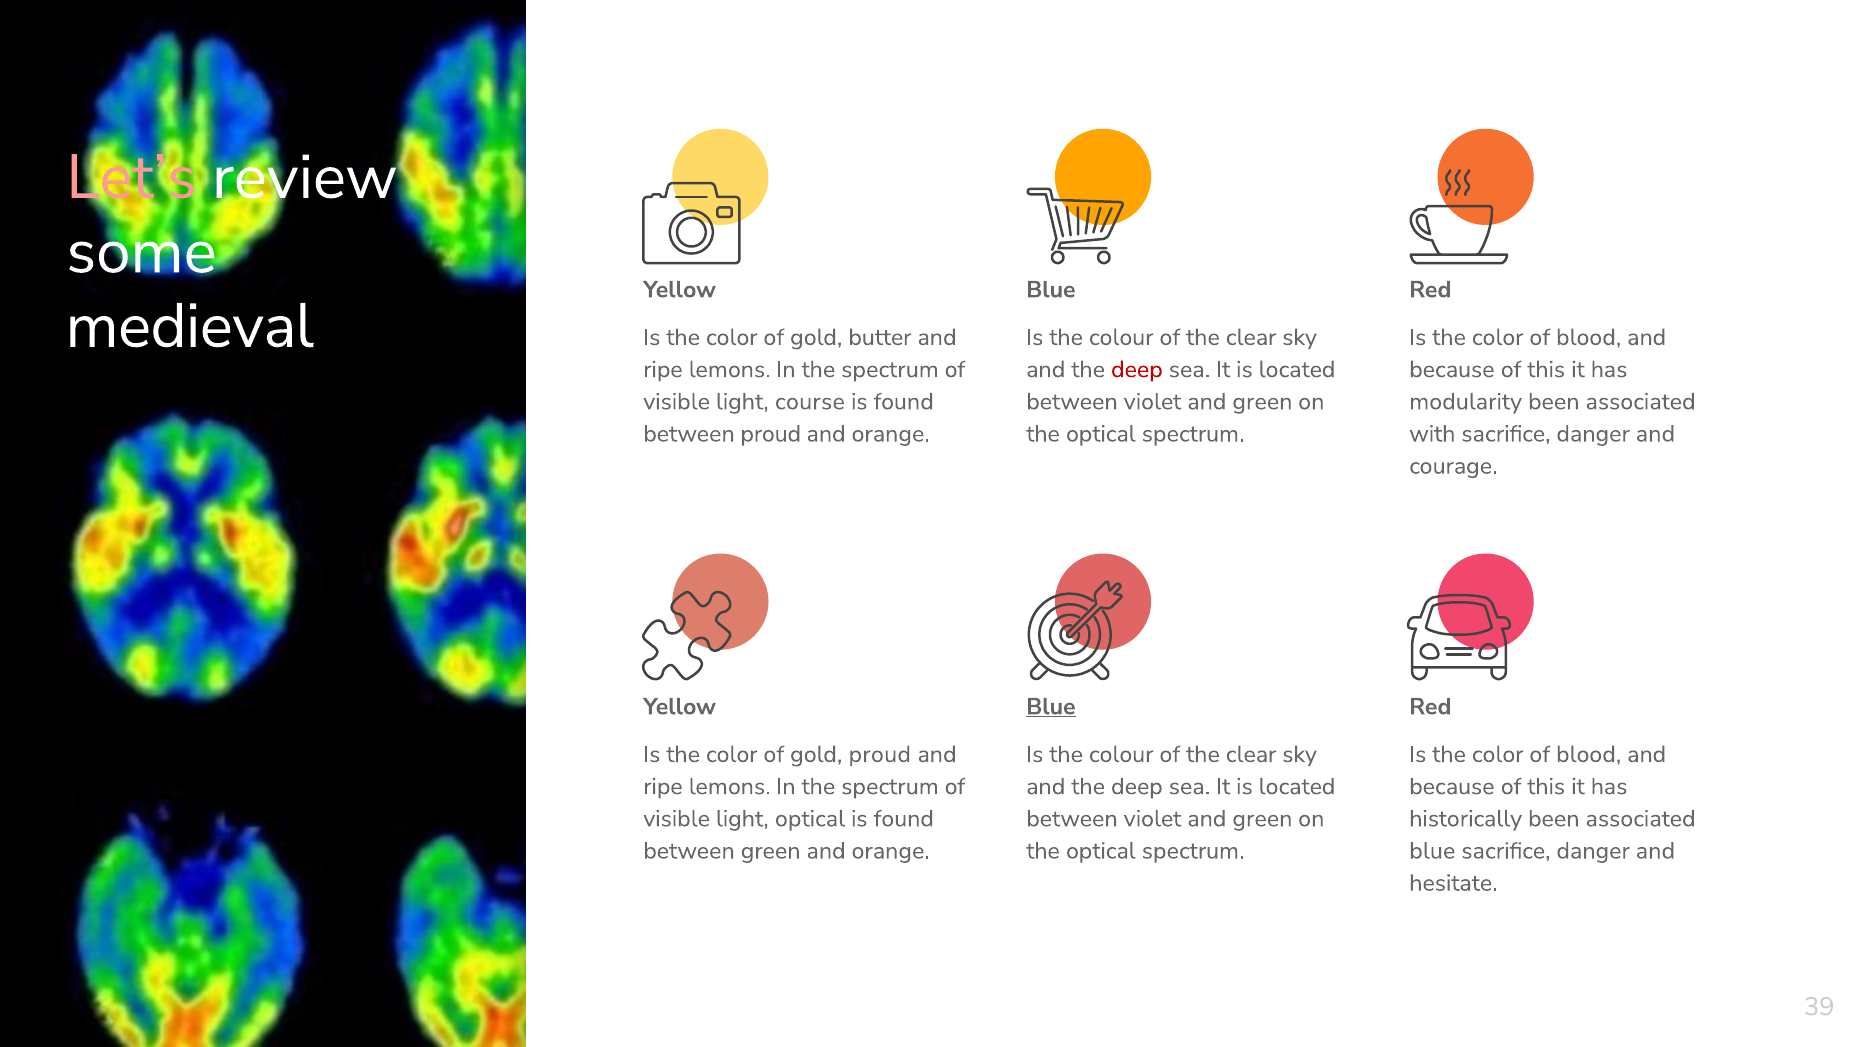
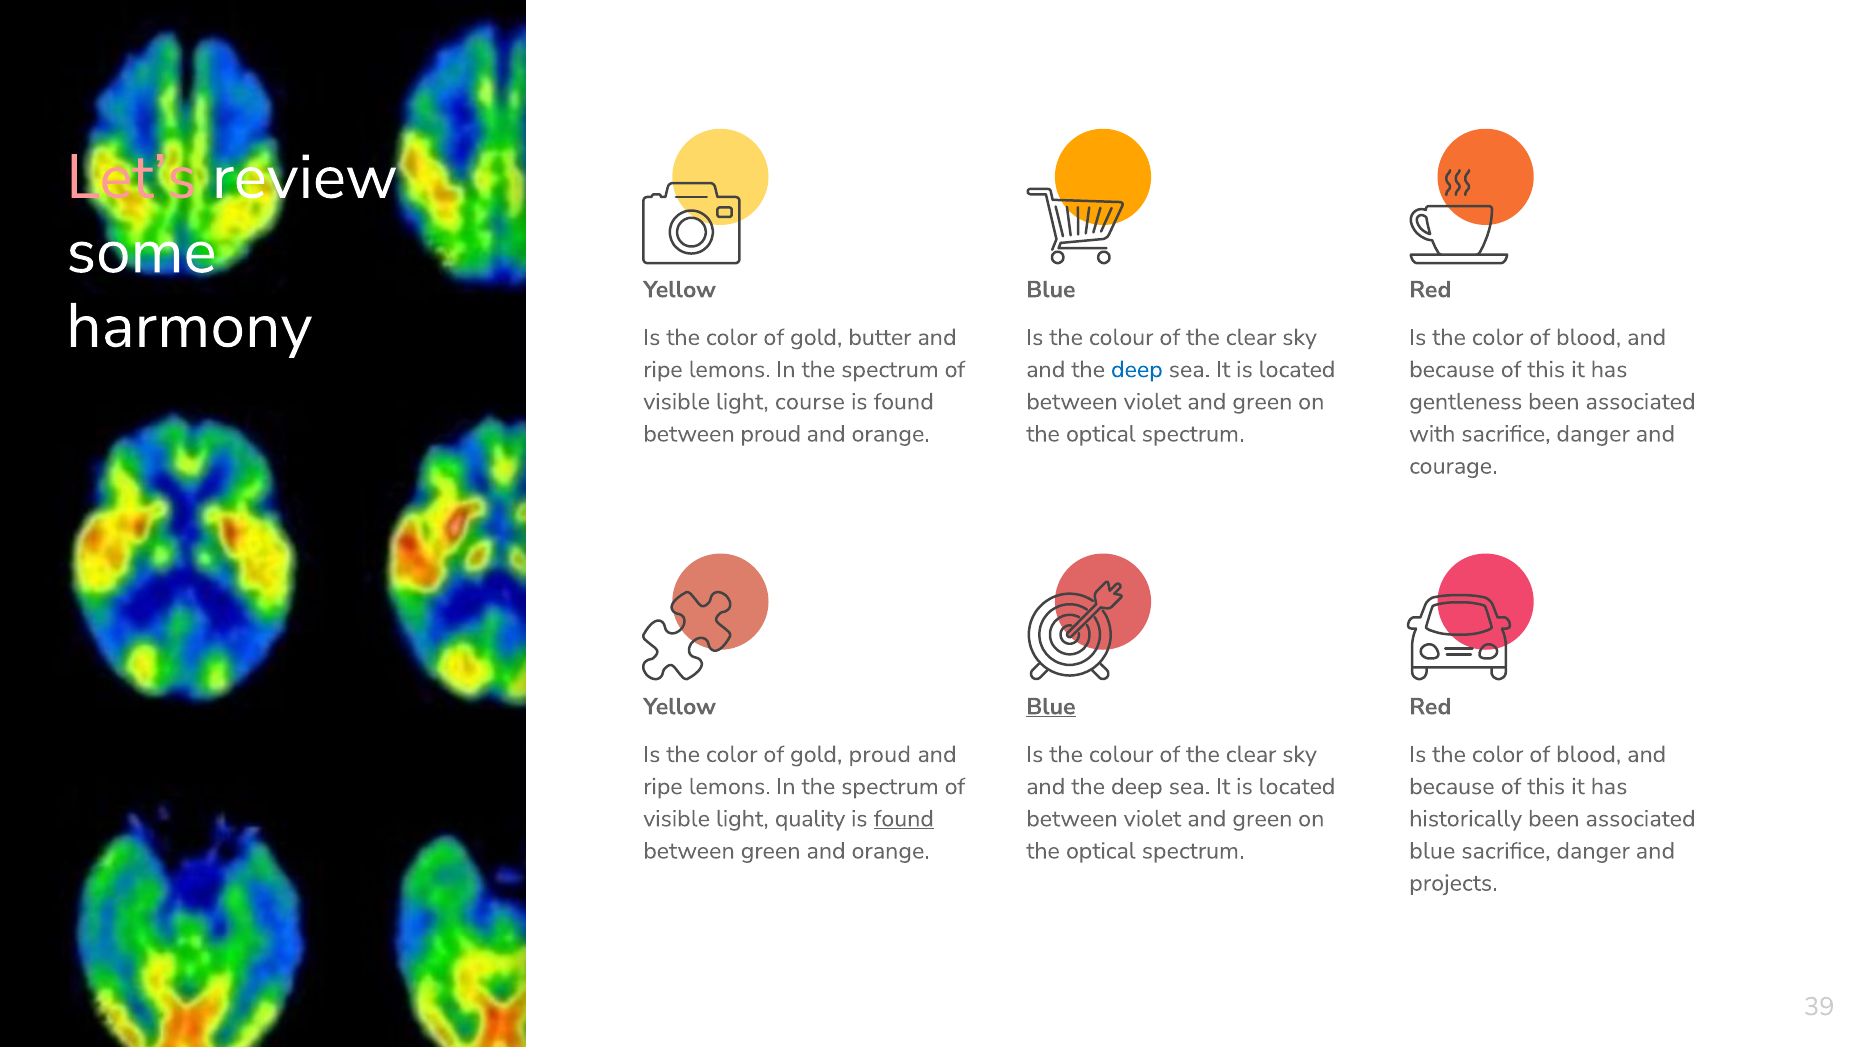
medieval: medieval -> harmony (189, 326)
deep colour: red -> blue (1137, 369)
modularity: modularity -> gentleness (1466, 402)
light optical: optical -> quality (810, 819)
found underline: none -> present (904, 819)
hesitate: hesitate -> projects (1453, 883)
